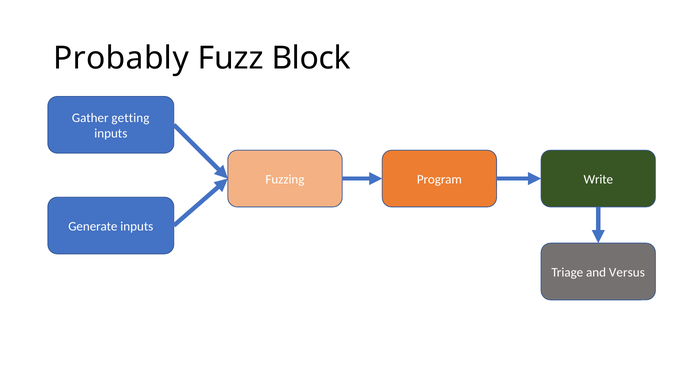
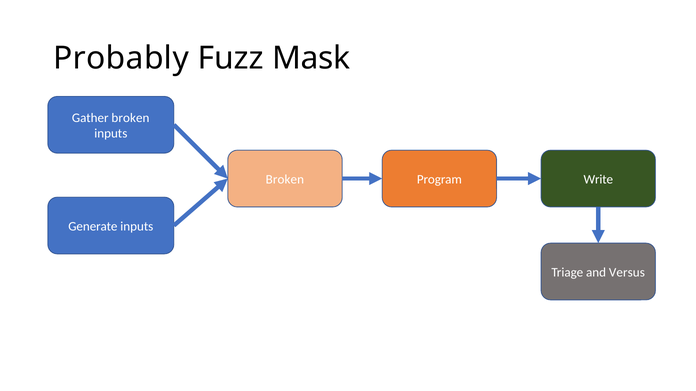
Block: Block -> Mask (311, 58)
Gather getting: getting -> broken (130, 118)
Fuzzing: Fuzzing -> Broken (285, 180)
